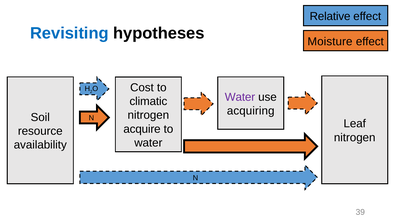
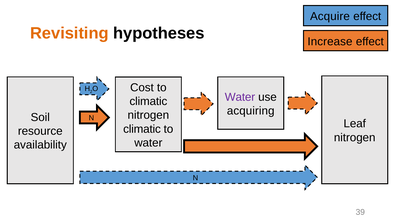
Relative: Relative -> Acquire (330, 16)
Revisiting colour: blue -> orange (69, 33)
Moisture: Moisture -> Increase (330, 41)
acquire: acquire -> climatic (142, 129)
